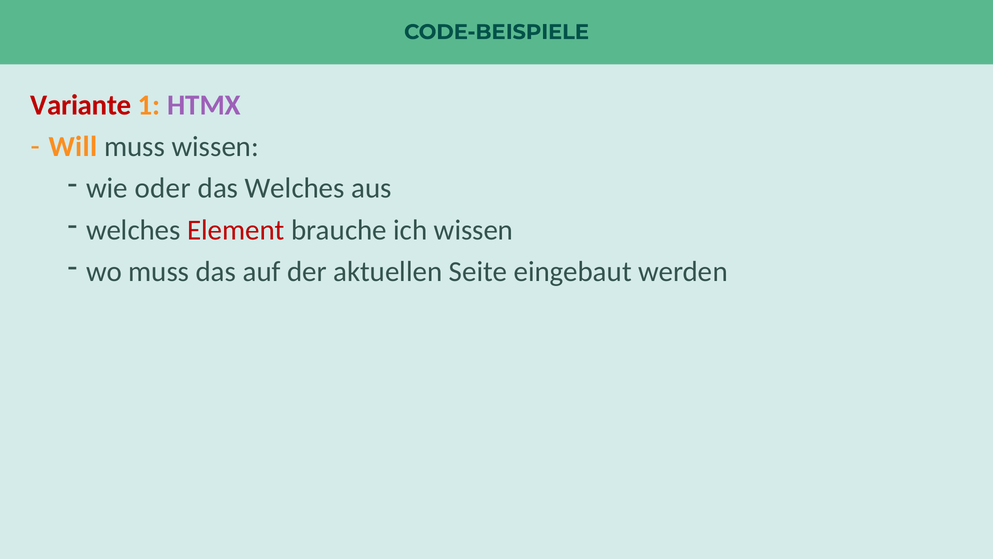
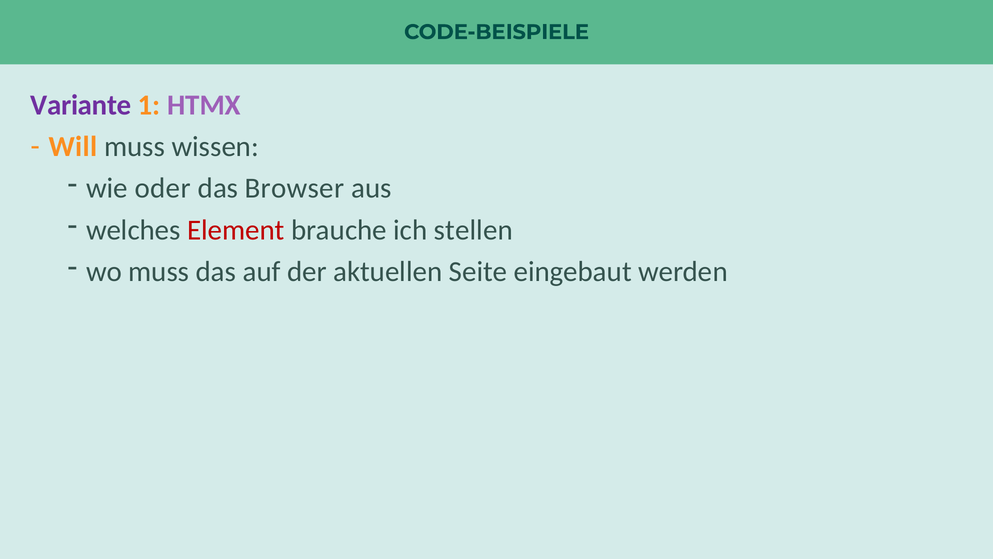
Variante colour: red -> purple (81, 105)
das Welches: Welches -> Browser (295, 188)
ich wissen: wissen -> stellen (473, 230)
